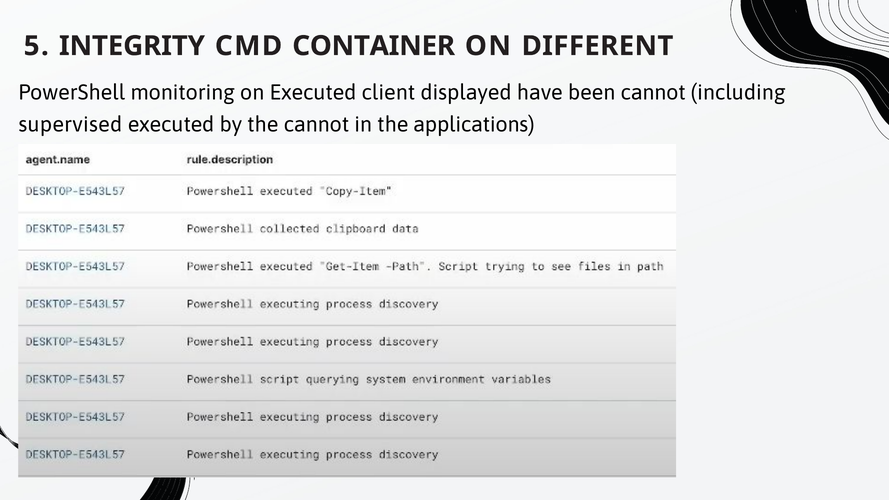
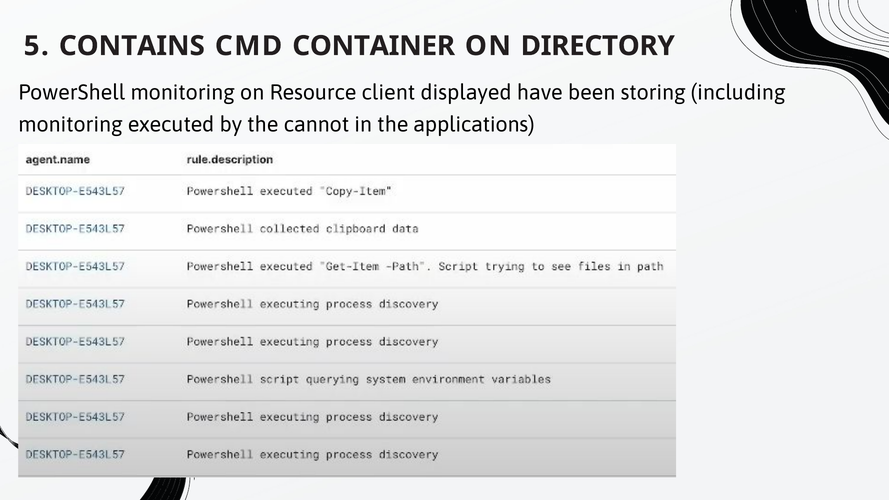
INTEGRITY: INTEGRITY -> CONTAINS (132, 46)
DIFFERENT: DIFFERENT -> DIRECTORY (598, 46)
on Executed: Executed -> Resource (313, 92)
been cannot: cannot -> storing (653, 92)
supervised: supervised -> monitoring (70, 125)
